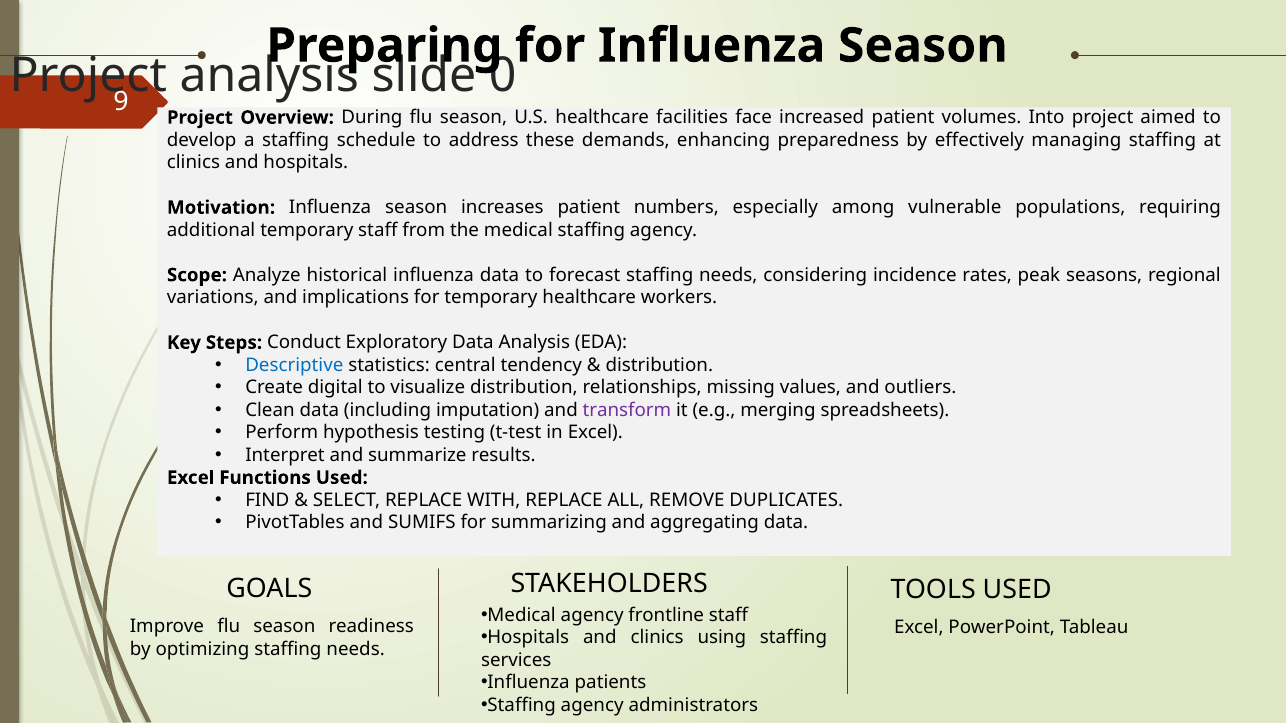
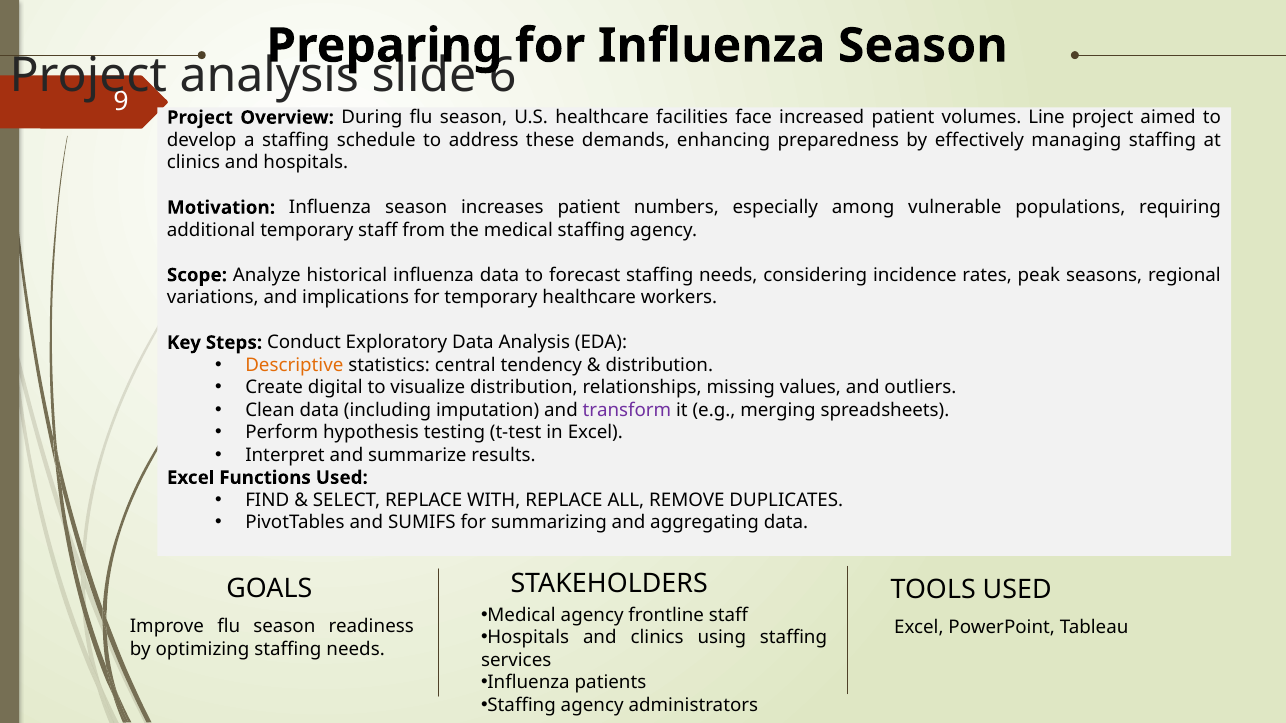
0: 0 -> 6 (503, 76)
Into: Into -> Line (1047, 118)
Descriptive colour: blue -> orange (294, 365)
